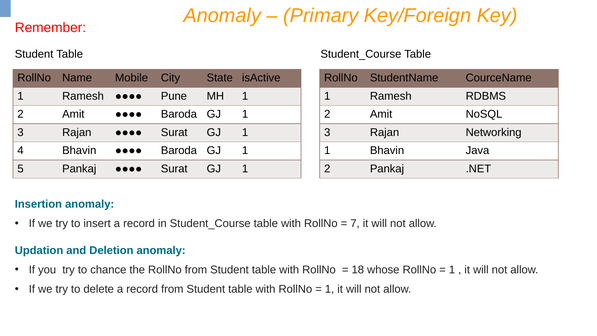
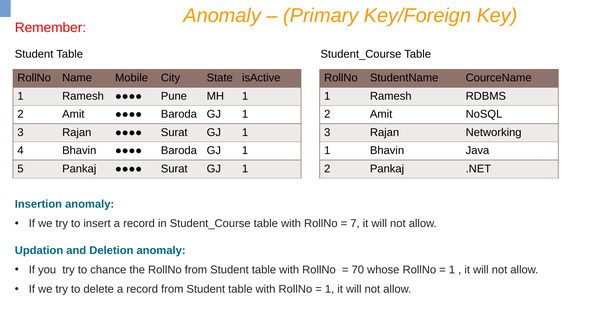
18: 18 -> 70 (358, 270)
